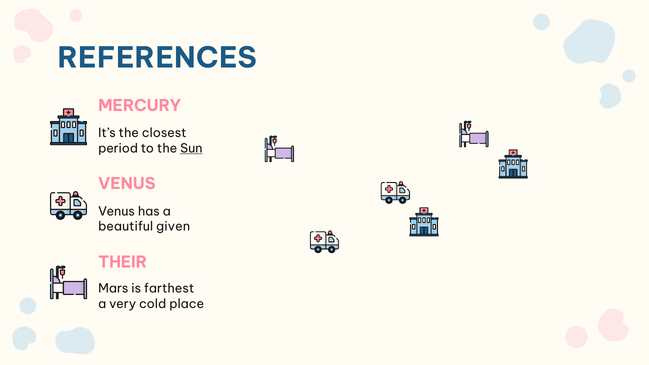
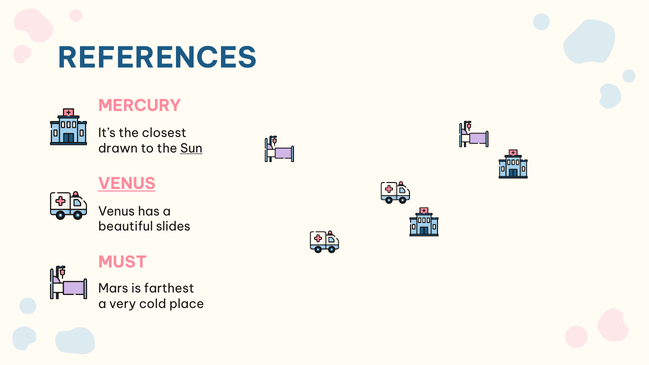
period: period -> drawn (118, 148)
VENUS underline: none -> present (127, 184)
given: given -> slides (173, 227)
THEIR: THEIR -> MUST (123, 262)
